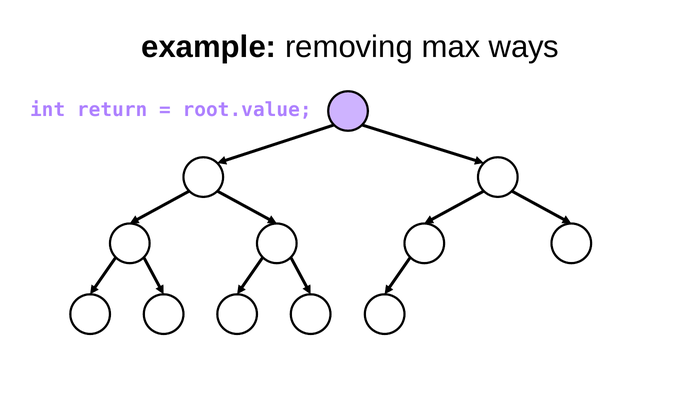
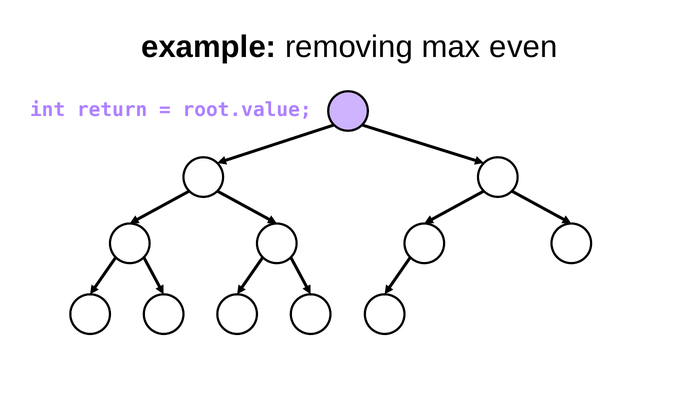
ways: ways -> even (524, 47)
